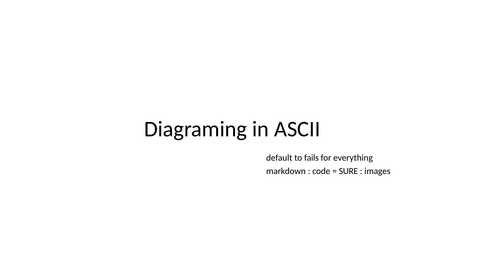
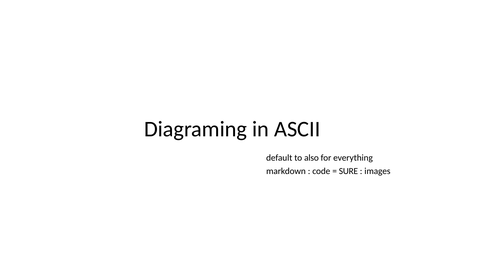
fails: fails -> also (311, 158)
